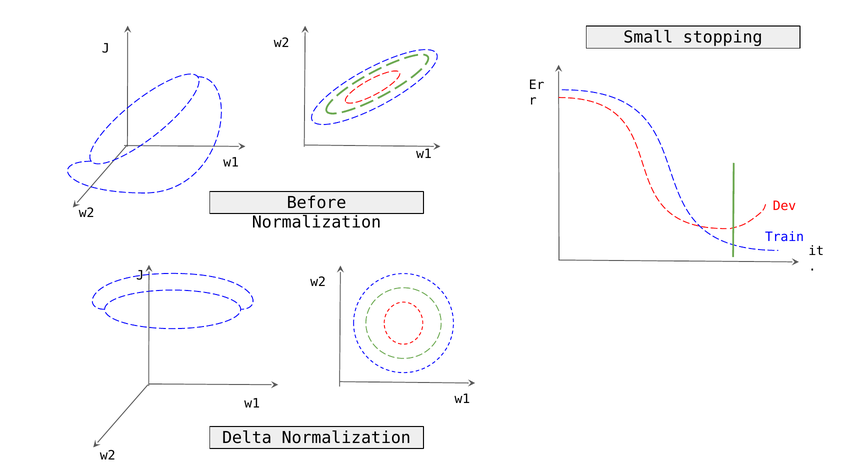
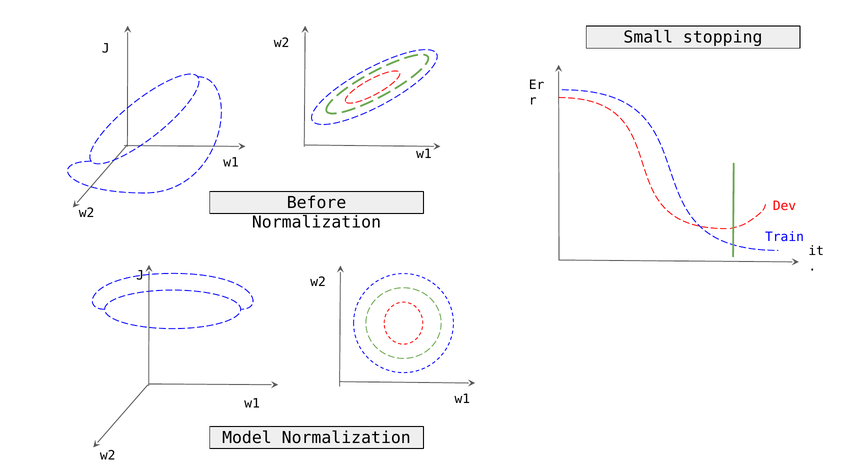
Delta: Delta -> Model (247, 438)
